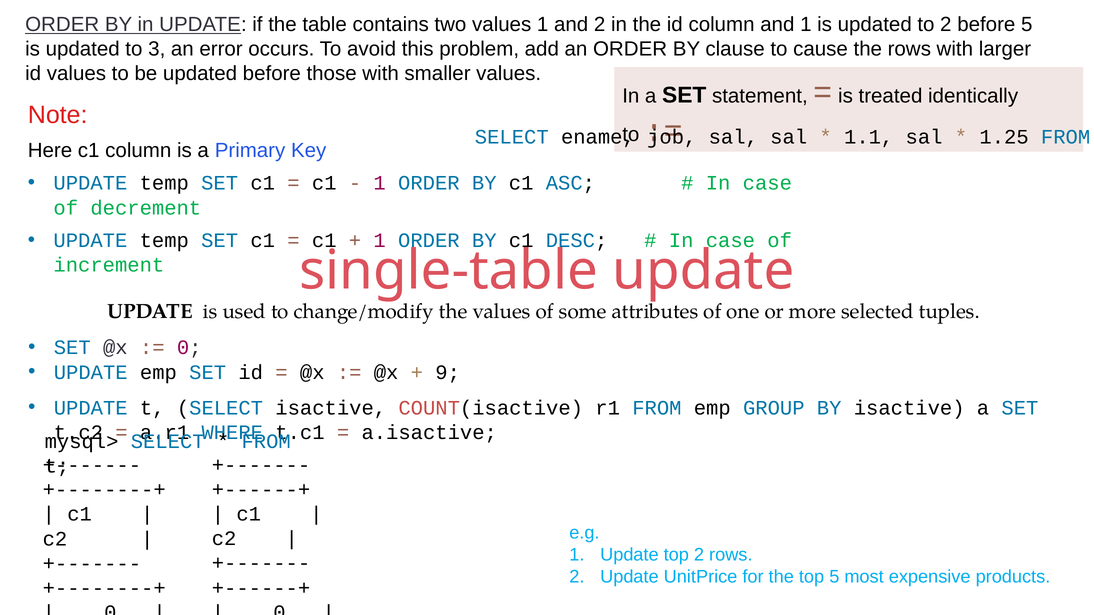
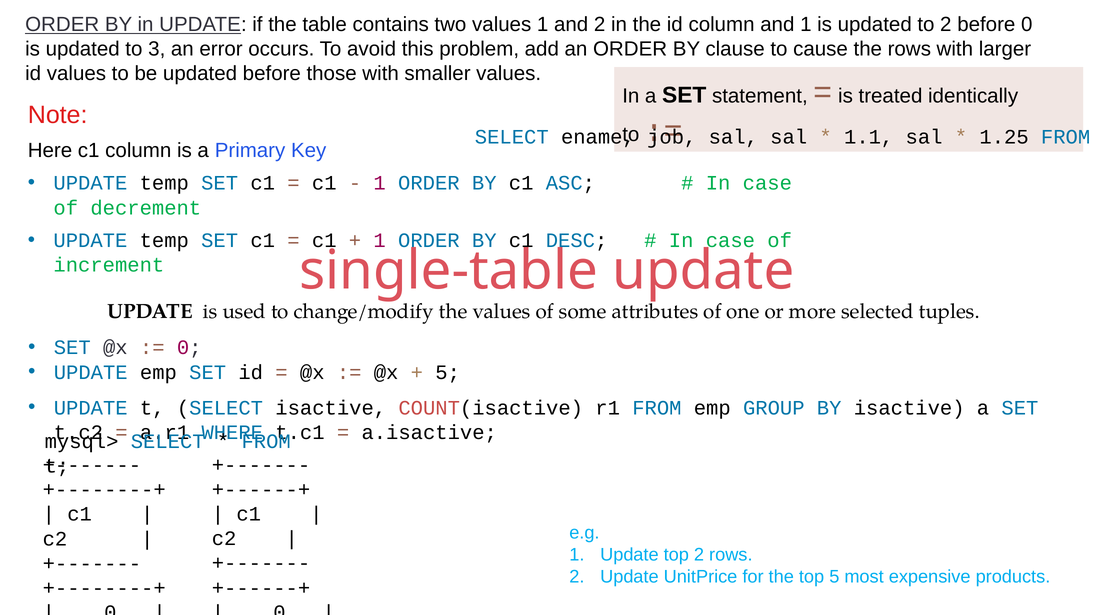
before 5: 5 -> 0 (1027, 24)
9: 9 -> 5 (448, 372)
